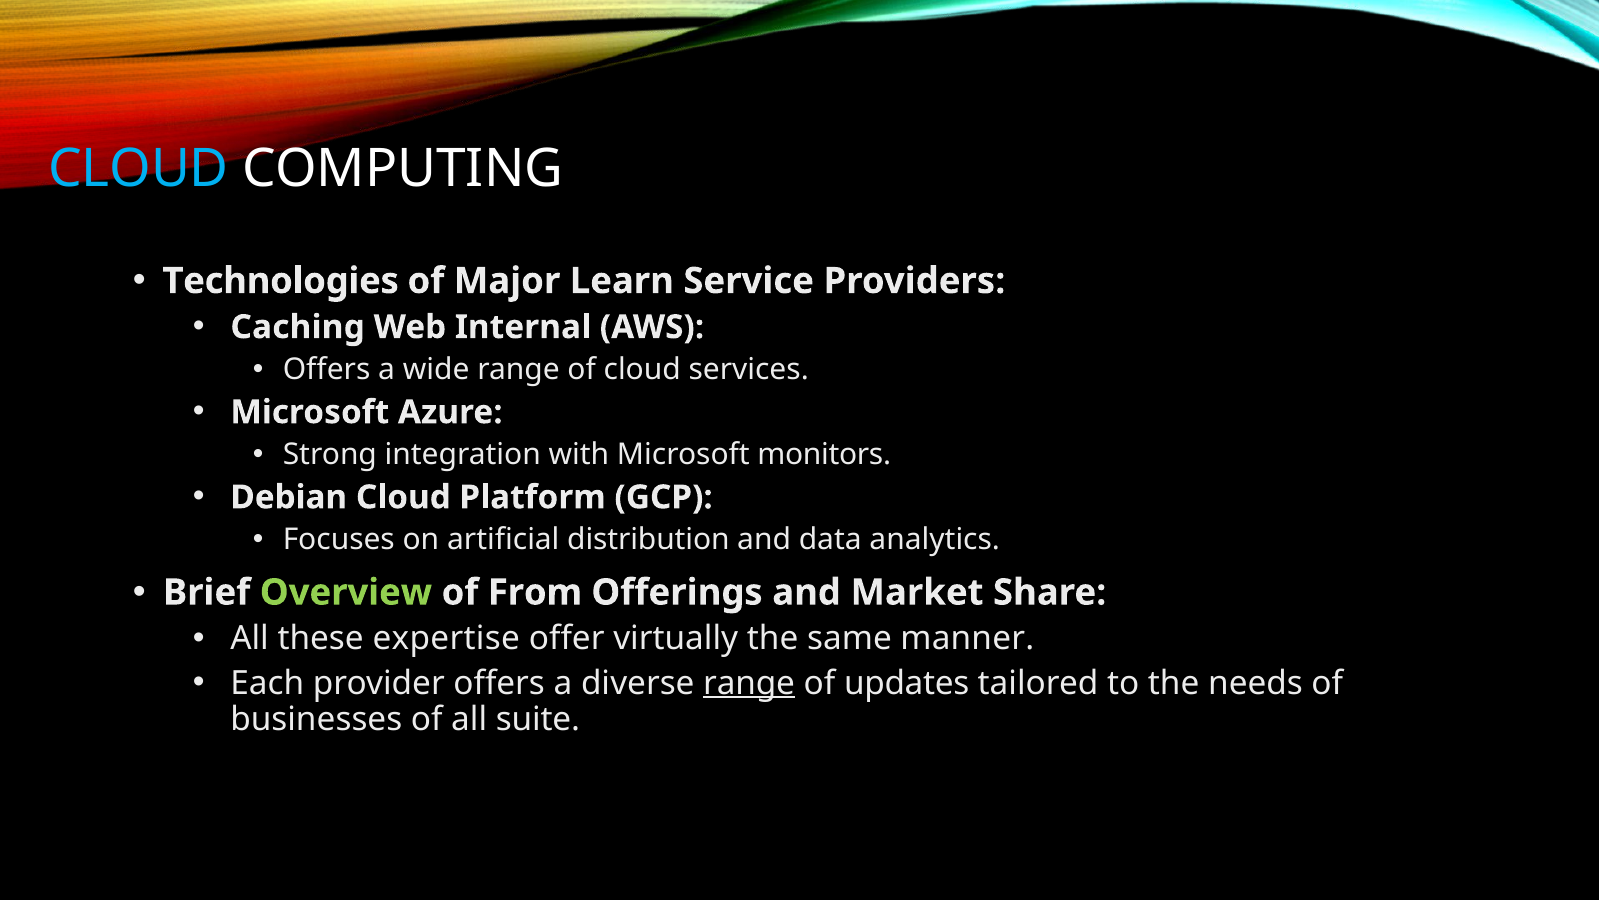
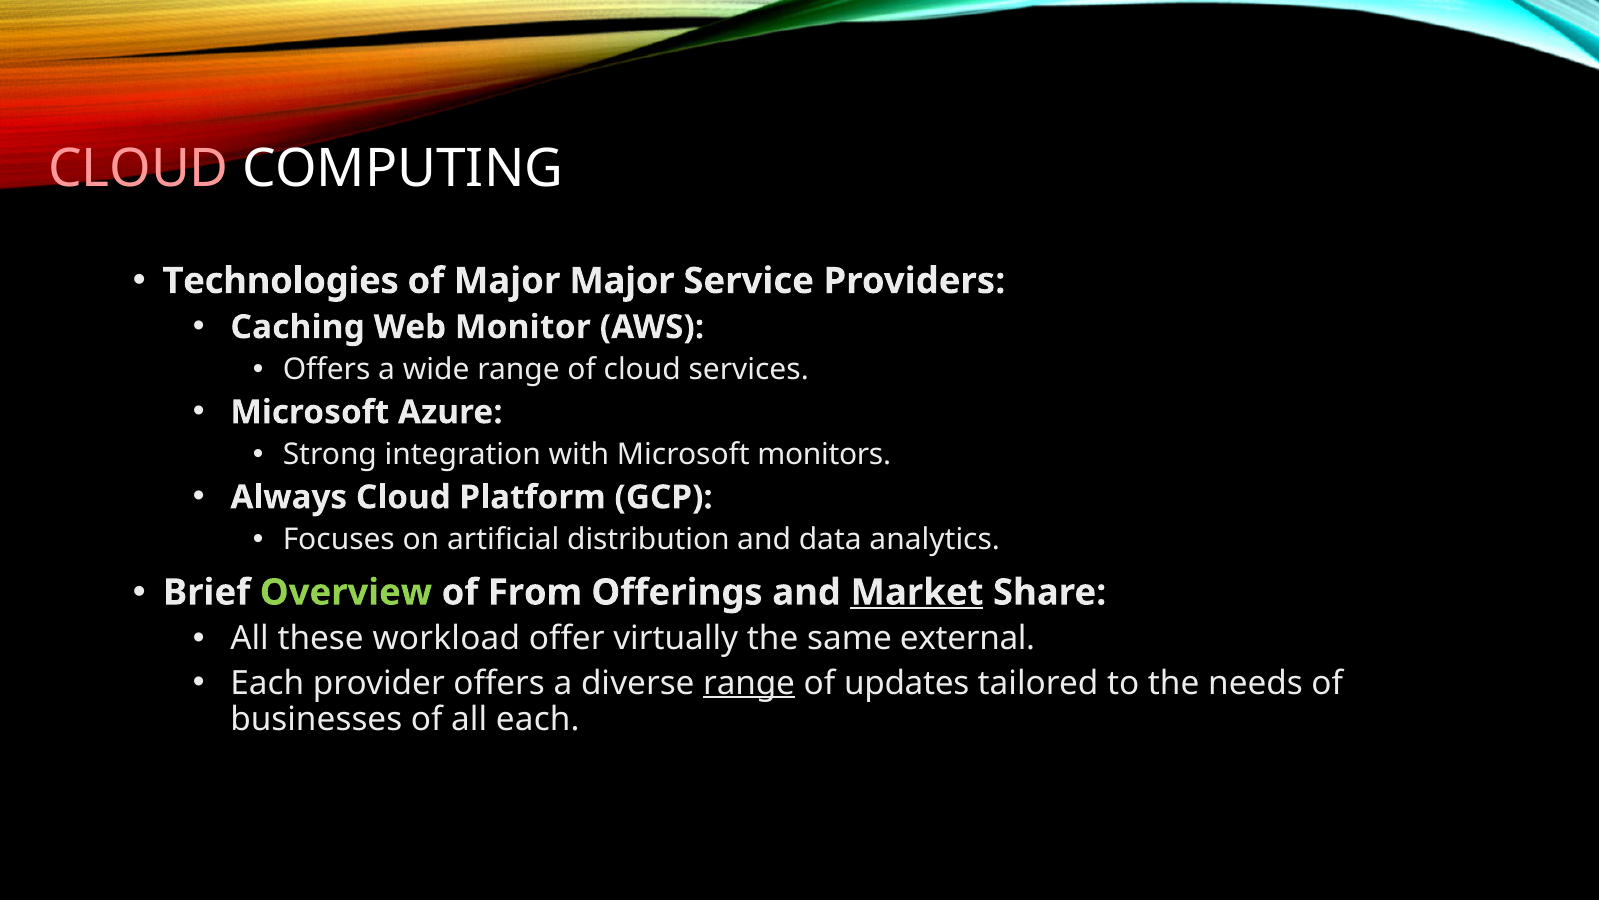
CLOUD colour: light blue -> pink (139, 168)
Major Learn: Learn -> Major (622, 281)
Internal: Internal -> Monitor (523, 327)
Debian: Debian -> Always (289, 497)
Market underline: none -> present (917, 592)
expertise: expertise -> workload (446, 638)
manner: manner -> external (968, 638)
all suite: suite -> each (538, 719)
